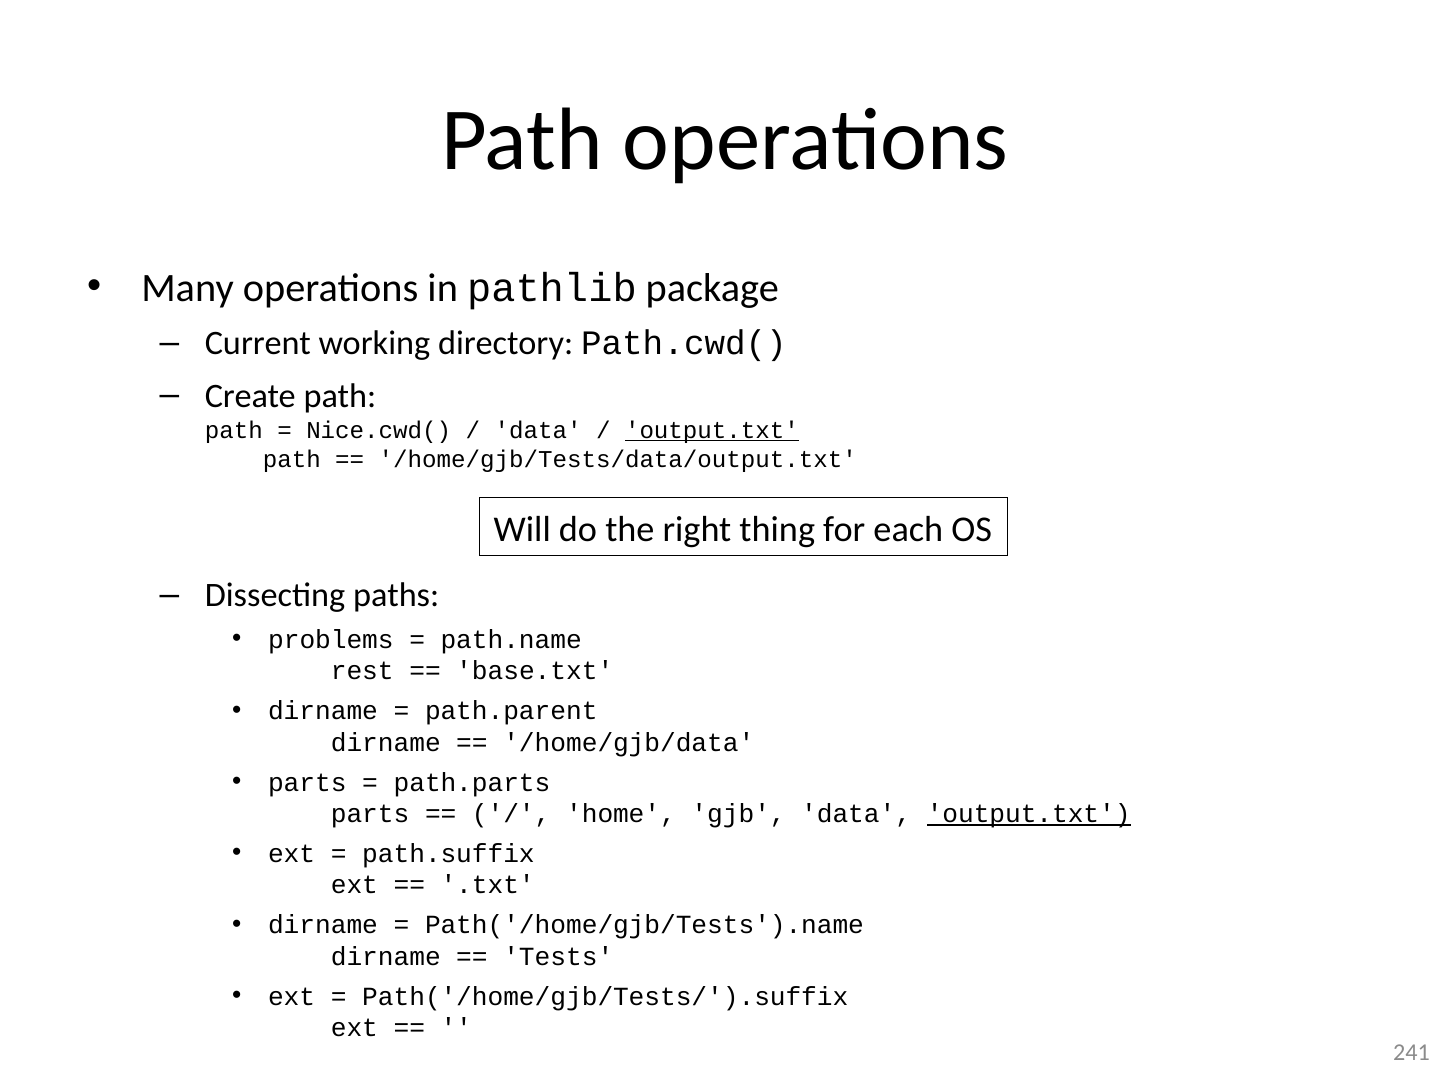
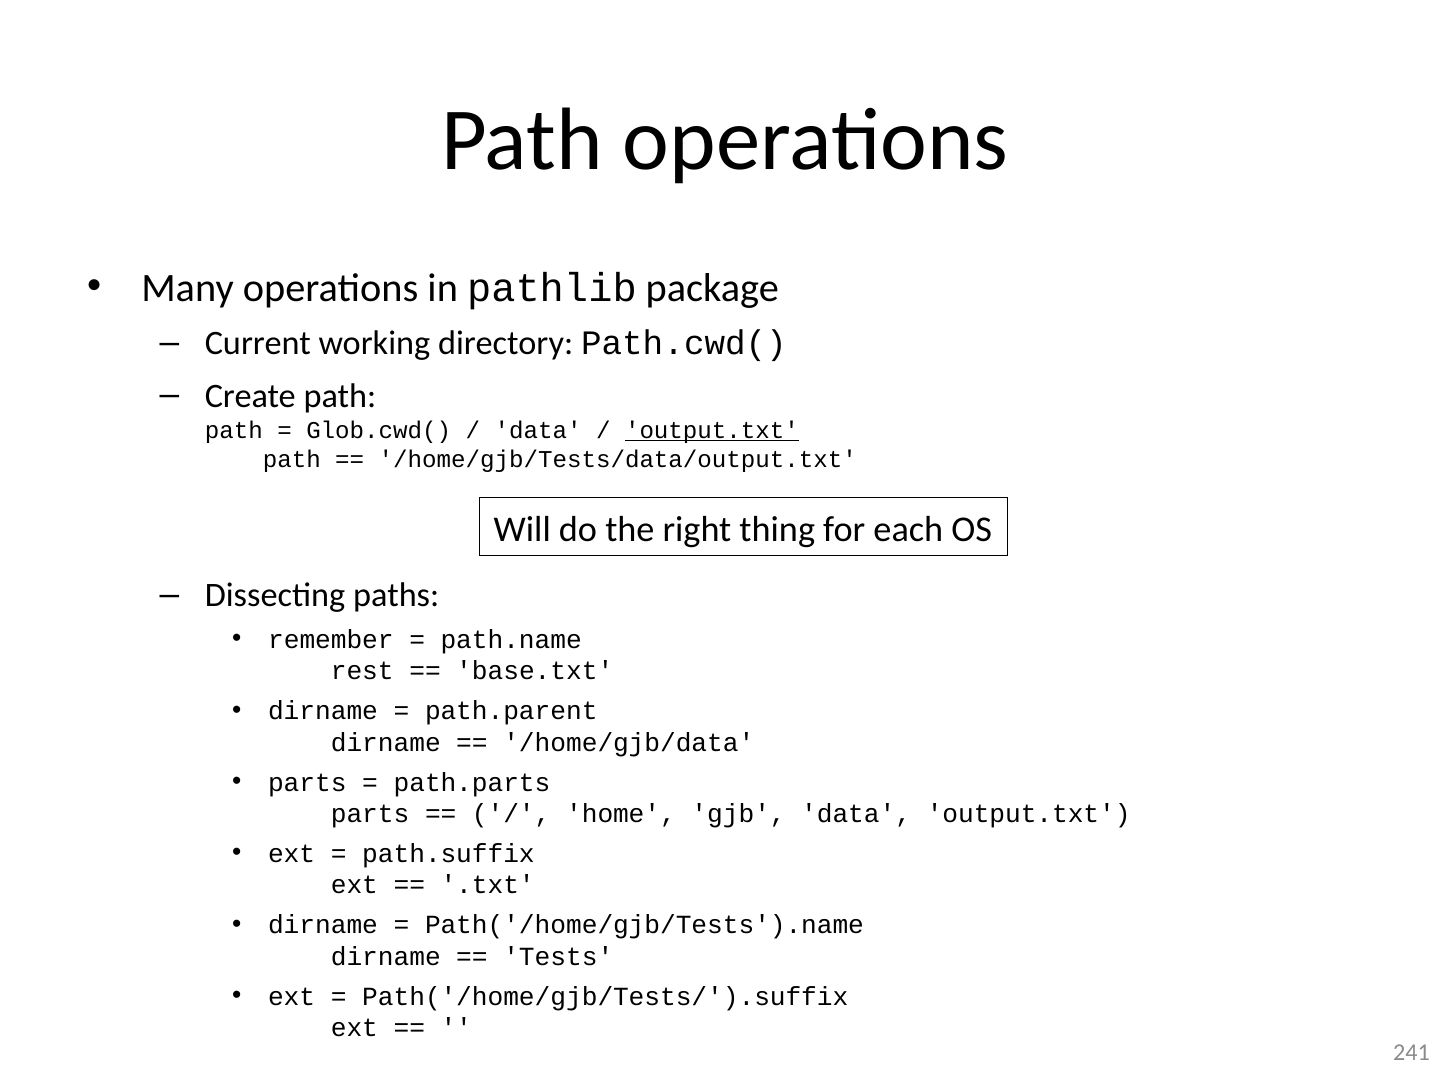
Nice.cwd(: Nice.cwd( -> Glob.cwd( (379, 430)
problems: problems -> remember (331, 640)
output.txt underline: present -> none (1029, 814)
